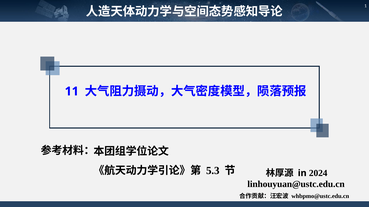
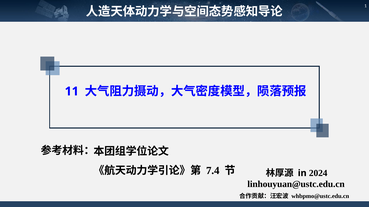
5.3: 5.3 -> 7.4 (213, 171)
